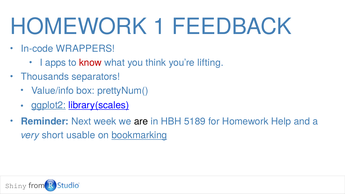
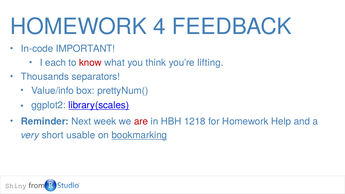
1: 1 -> 4 (159, 27)
WRAPPERS: WRAPPERS -> IMPORTANT (85, 49)
apps: apps -> each (56, 63)
ggplot2 underline: present -> none (49, 105)
are colour: black -> red (141, 121)
5189: 5189 -> 1218 (195, 121)
